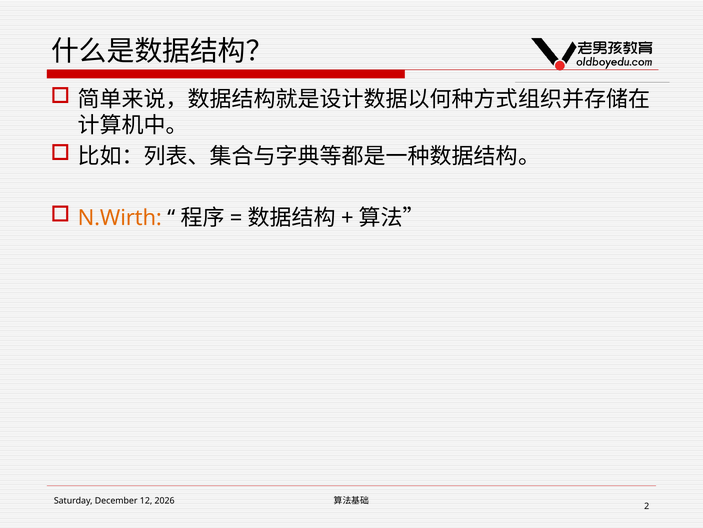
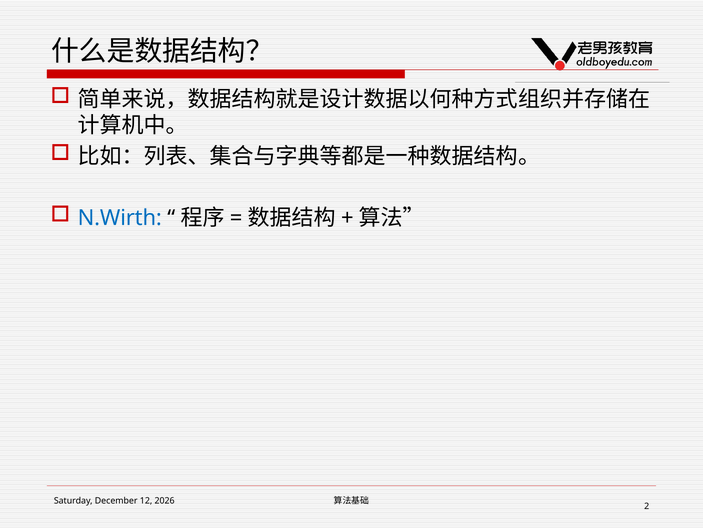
N.Wirth colour: orange -> blue (120, 218)
